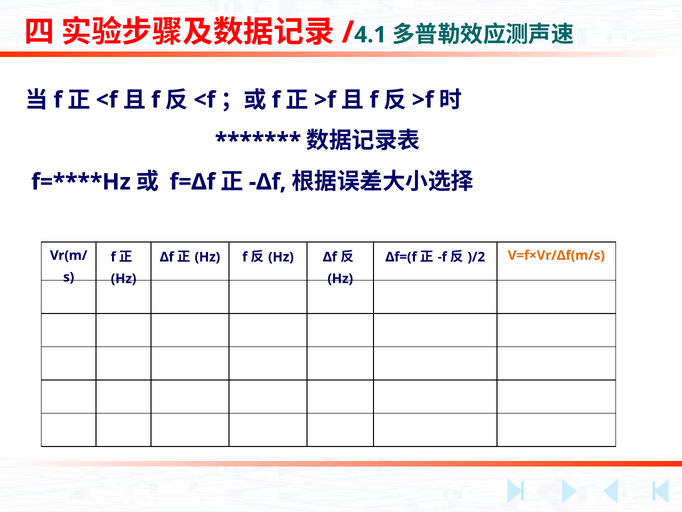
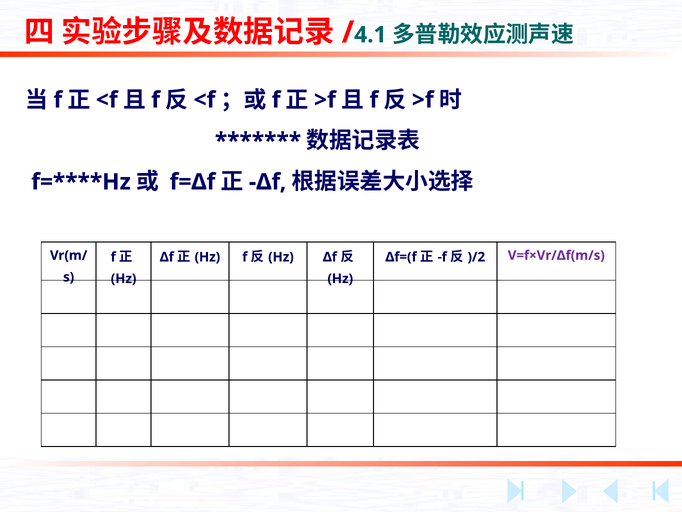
V=f×Vr/Δf(m/s colour: orange -> purple (556, 255)
